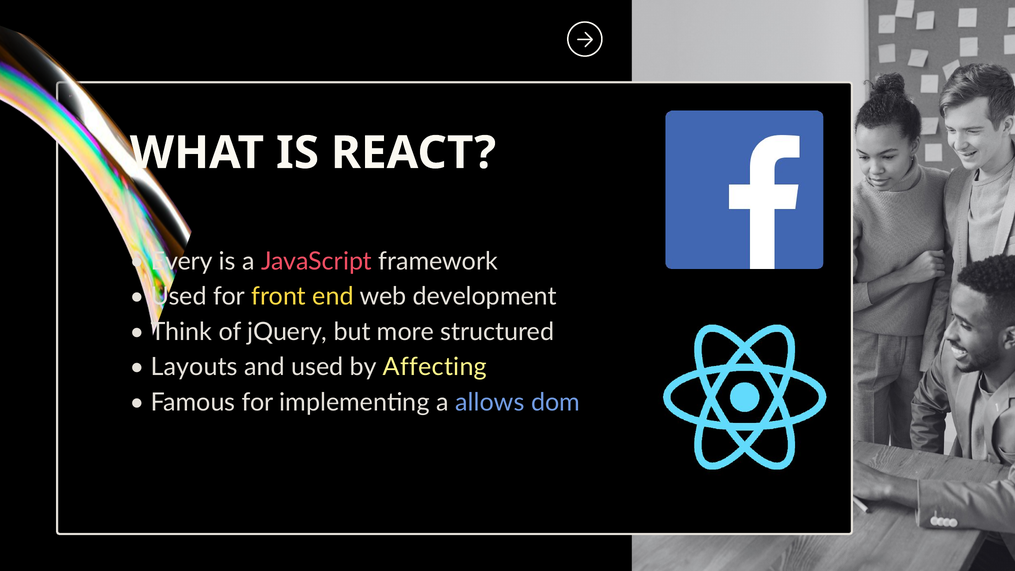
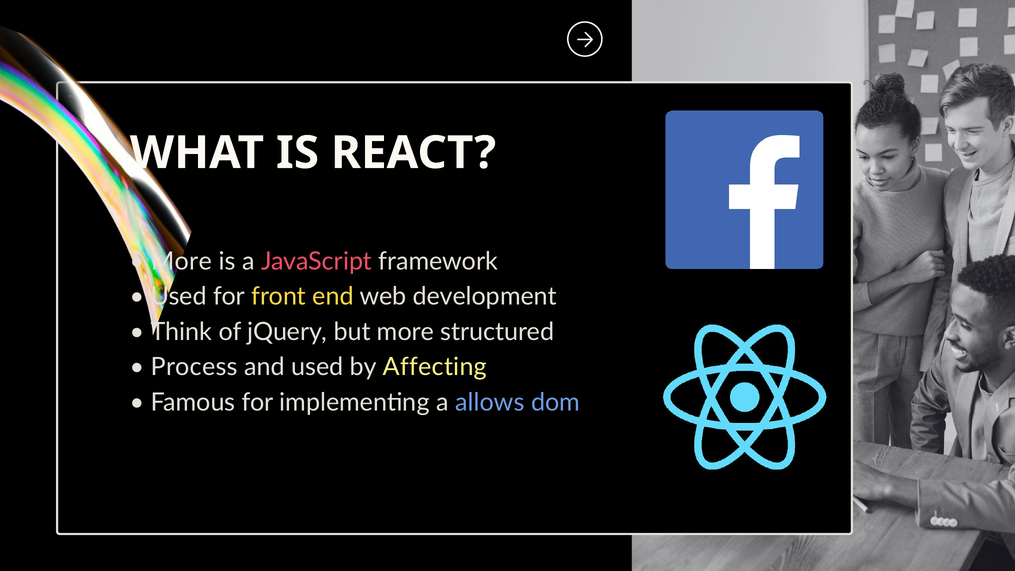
Every: Every -> More (181, 261)
Layouts: Layouts -> Process (194, 367)
